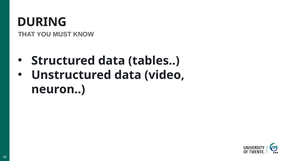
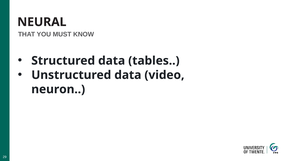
DURING: DURING -> NEURAL (42, 22)
